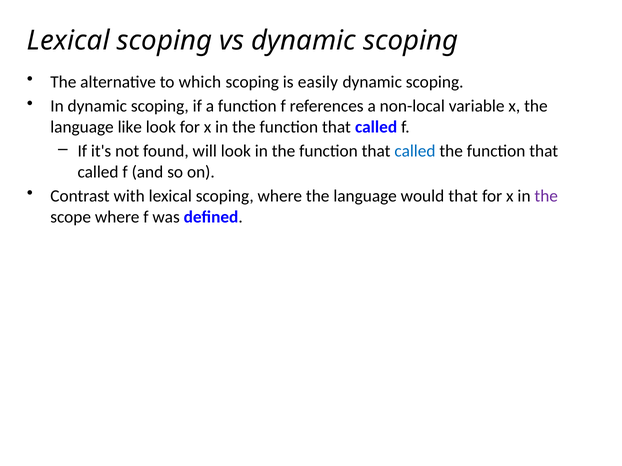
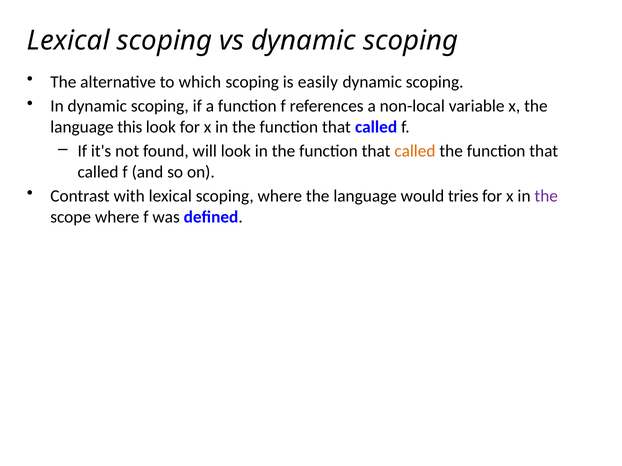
like: like -> this (130, 127)
called colour: blue -> orange (415, 151)
would that: that -> tries (463, 196)
